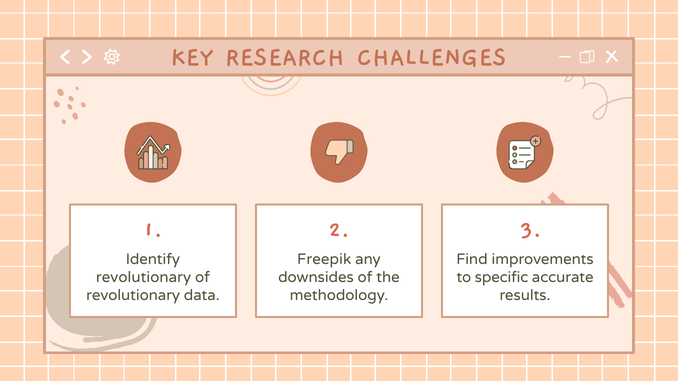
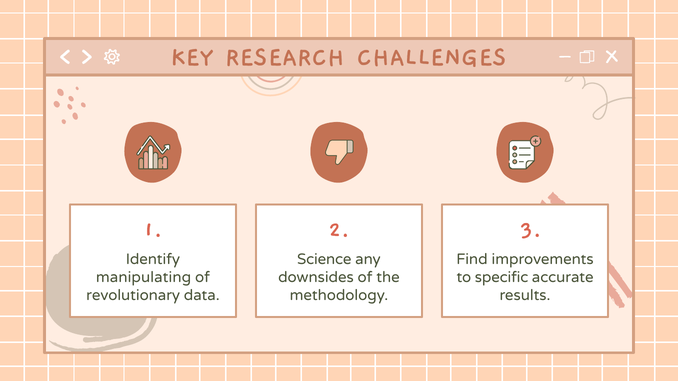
Freepik: Freepik -> Science (324, 260)
revolutionary: revolutionary -> manipulating (144, 278)
